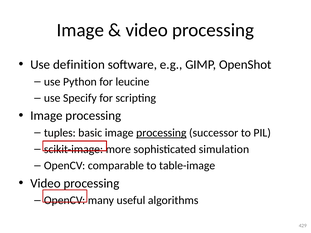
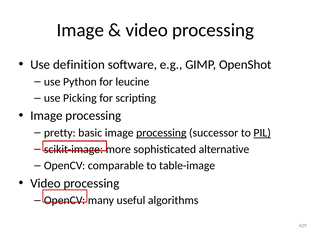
Specify: Specify -> Picking (80, 98)
tuples: tuples -> pretty (60, 133)
PIL underline: none -> present (262, 133)
simulation: simulation -> alternative (224, 149)
